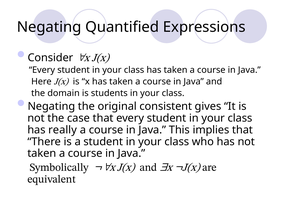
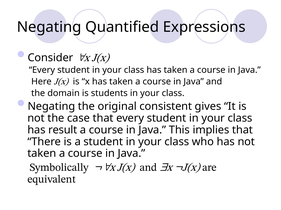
really: really -> result (63, 130)
